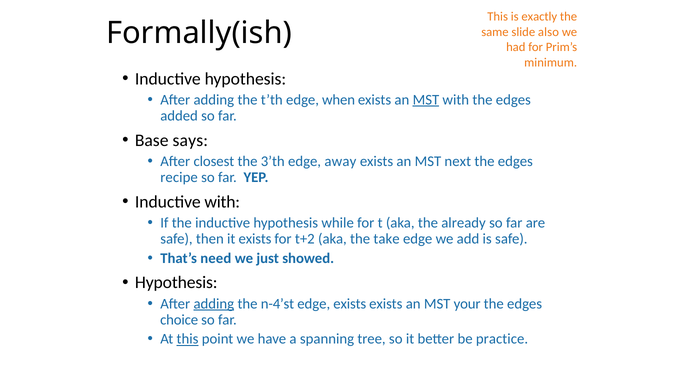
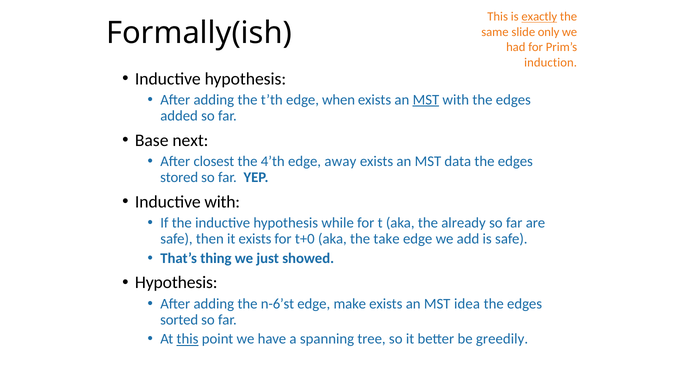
exactly underline: none -> present (539, 17)
also: also -> only (549, 32)
minimum: minimum -> induction (551, 62)
says: says -> next (190, 140)
3’th: 3’th -> 4’th (273, 161)
next: next -> data (458, 161)
recipe: recipe -> stored (179, 177)
t+2: t+2 -> t+0 (305, 239)
need: need -> thing (216, 258)
adding underline: present -> none (214, 303)
n-4’st: n-4’st -> n-6’st (277, 303)
edge exists: exists -> make (350, 303)
your: your -> idea (467, 303)
choice: choice -> sorted (179, 319)
practice: practice -> greedily (502, 339)
